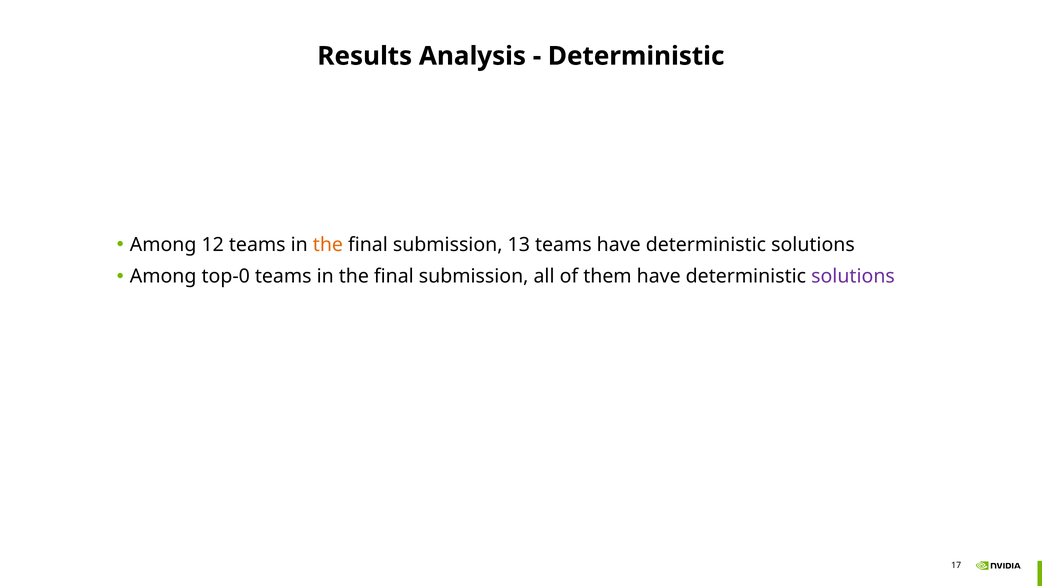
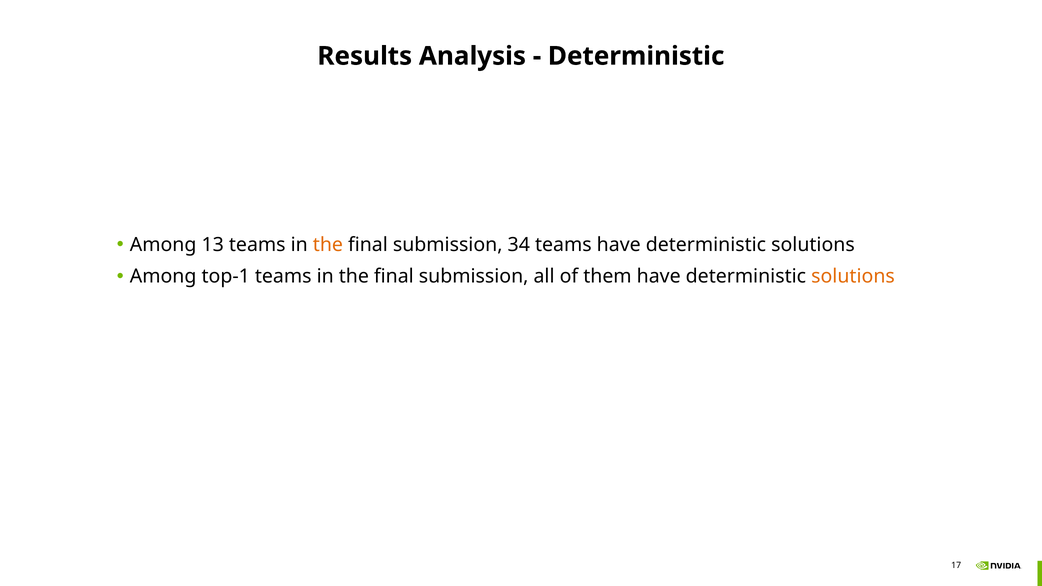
12: 12 -> 13 (213, 245)
13: 13 -> 34 (519, 245)
top-0: top-0 -> top-1 (226, 277)
solutions colour: purple -> orange (853, 277)
